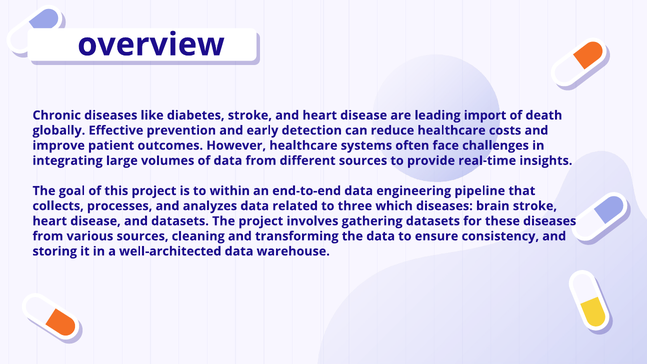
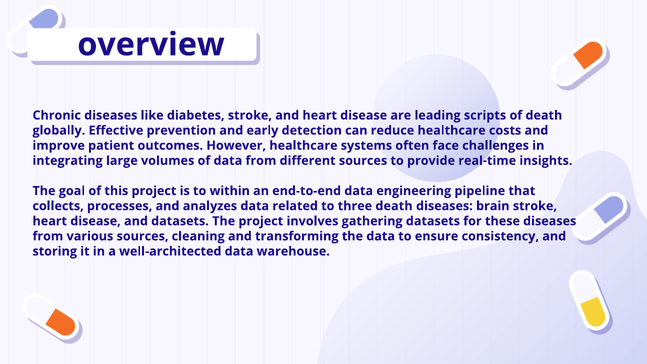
import: import -> scripts (485, 115)
three which: which -> death (394, 206)
